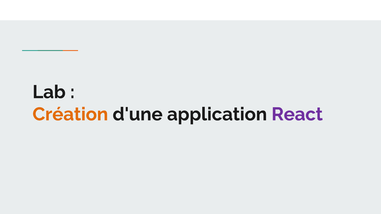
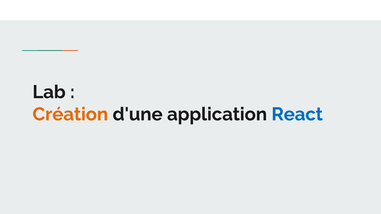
React colour: purple -> blue (297, 114)
